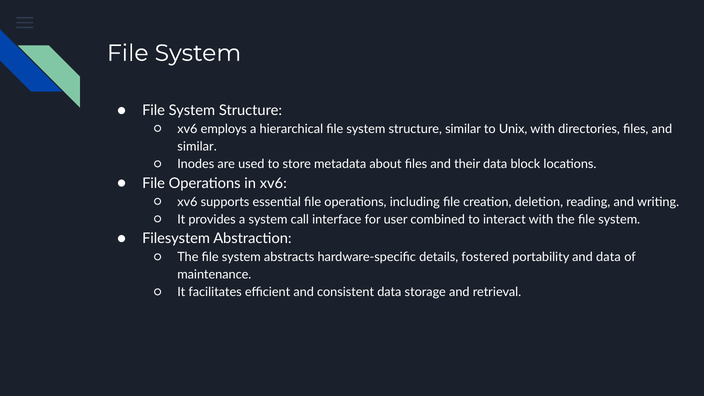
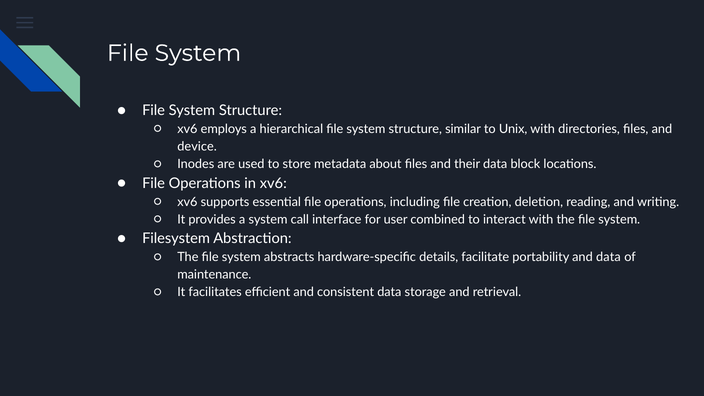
similar: similar -> device (197, 147)
fostered: fostered -> facilitate (485, 257)
